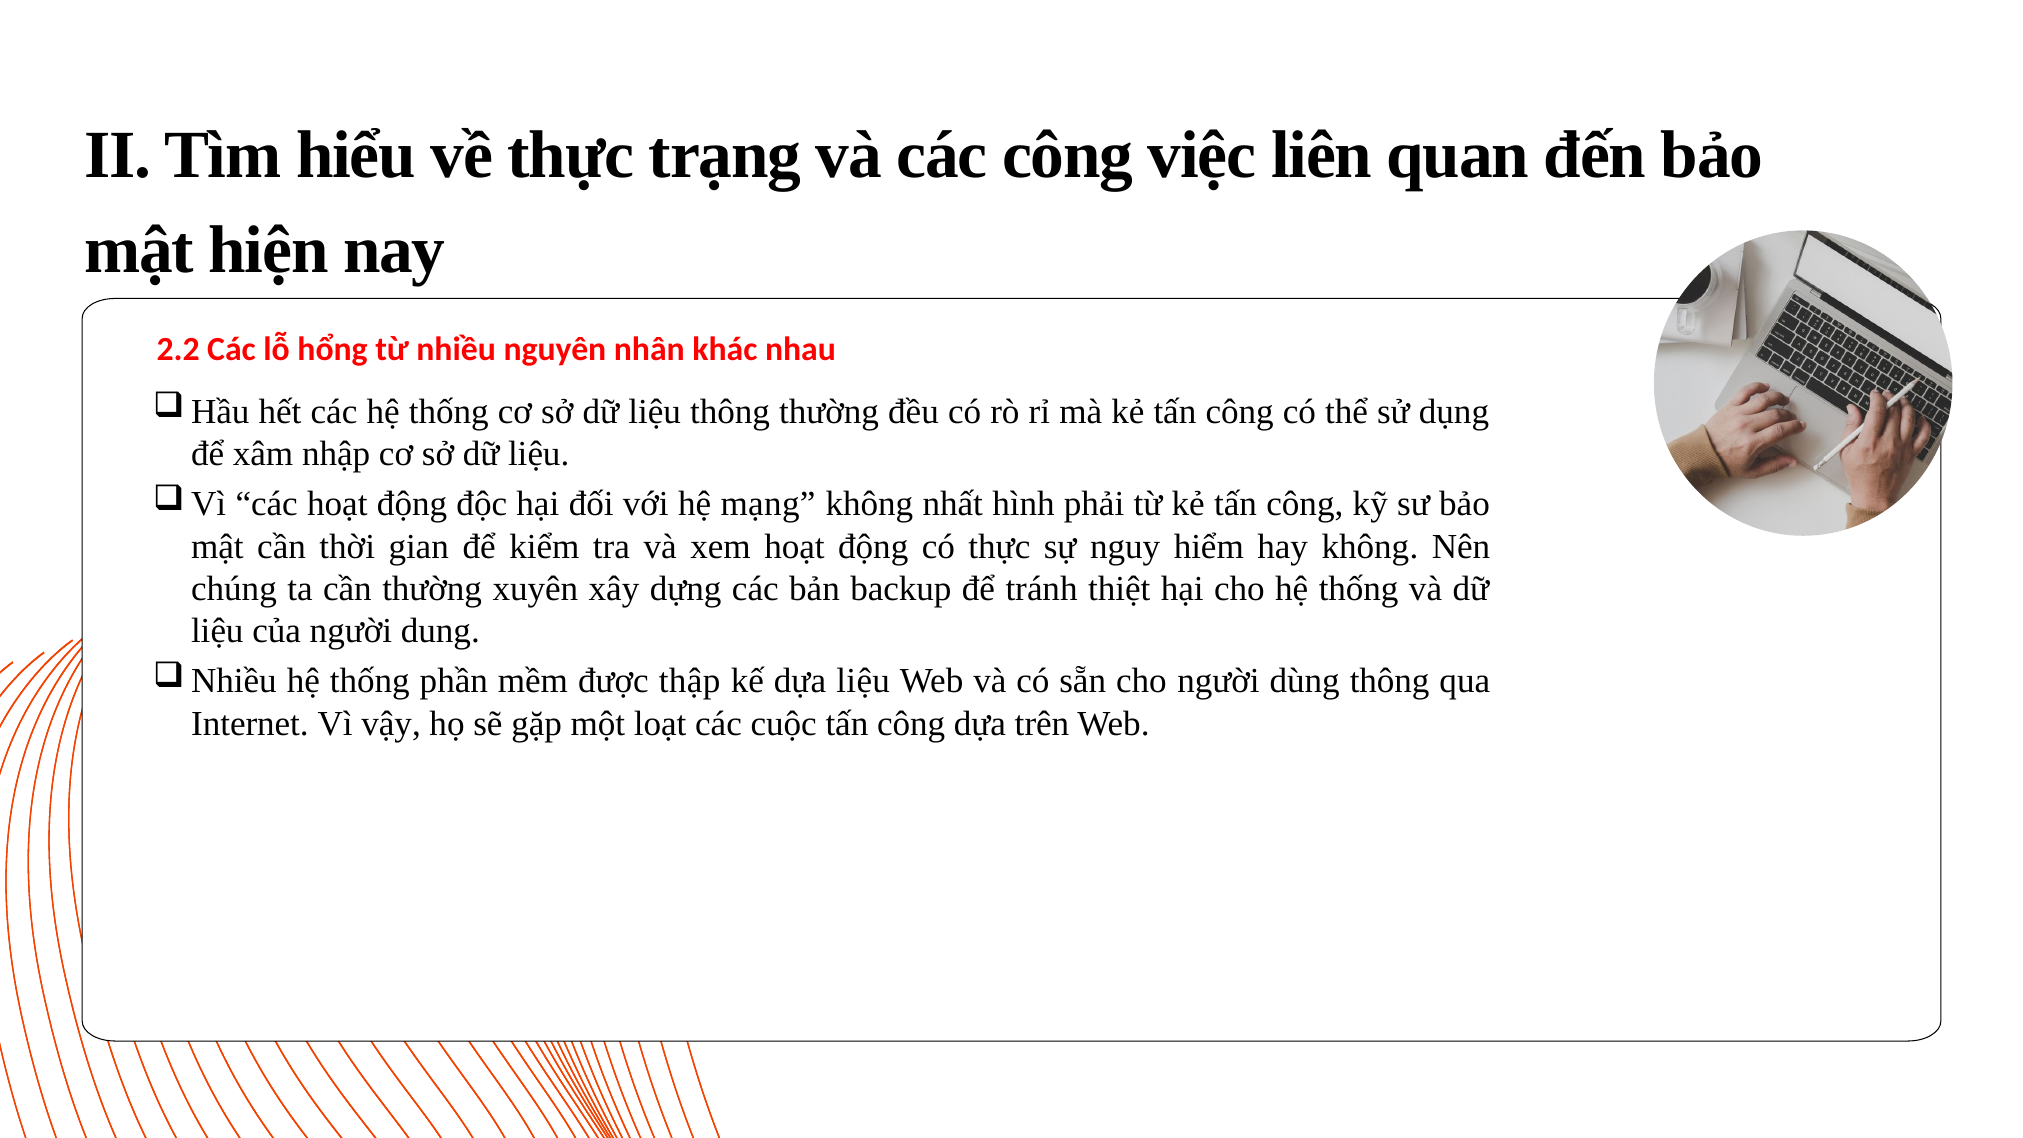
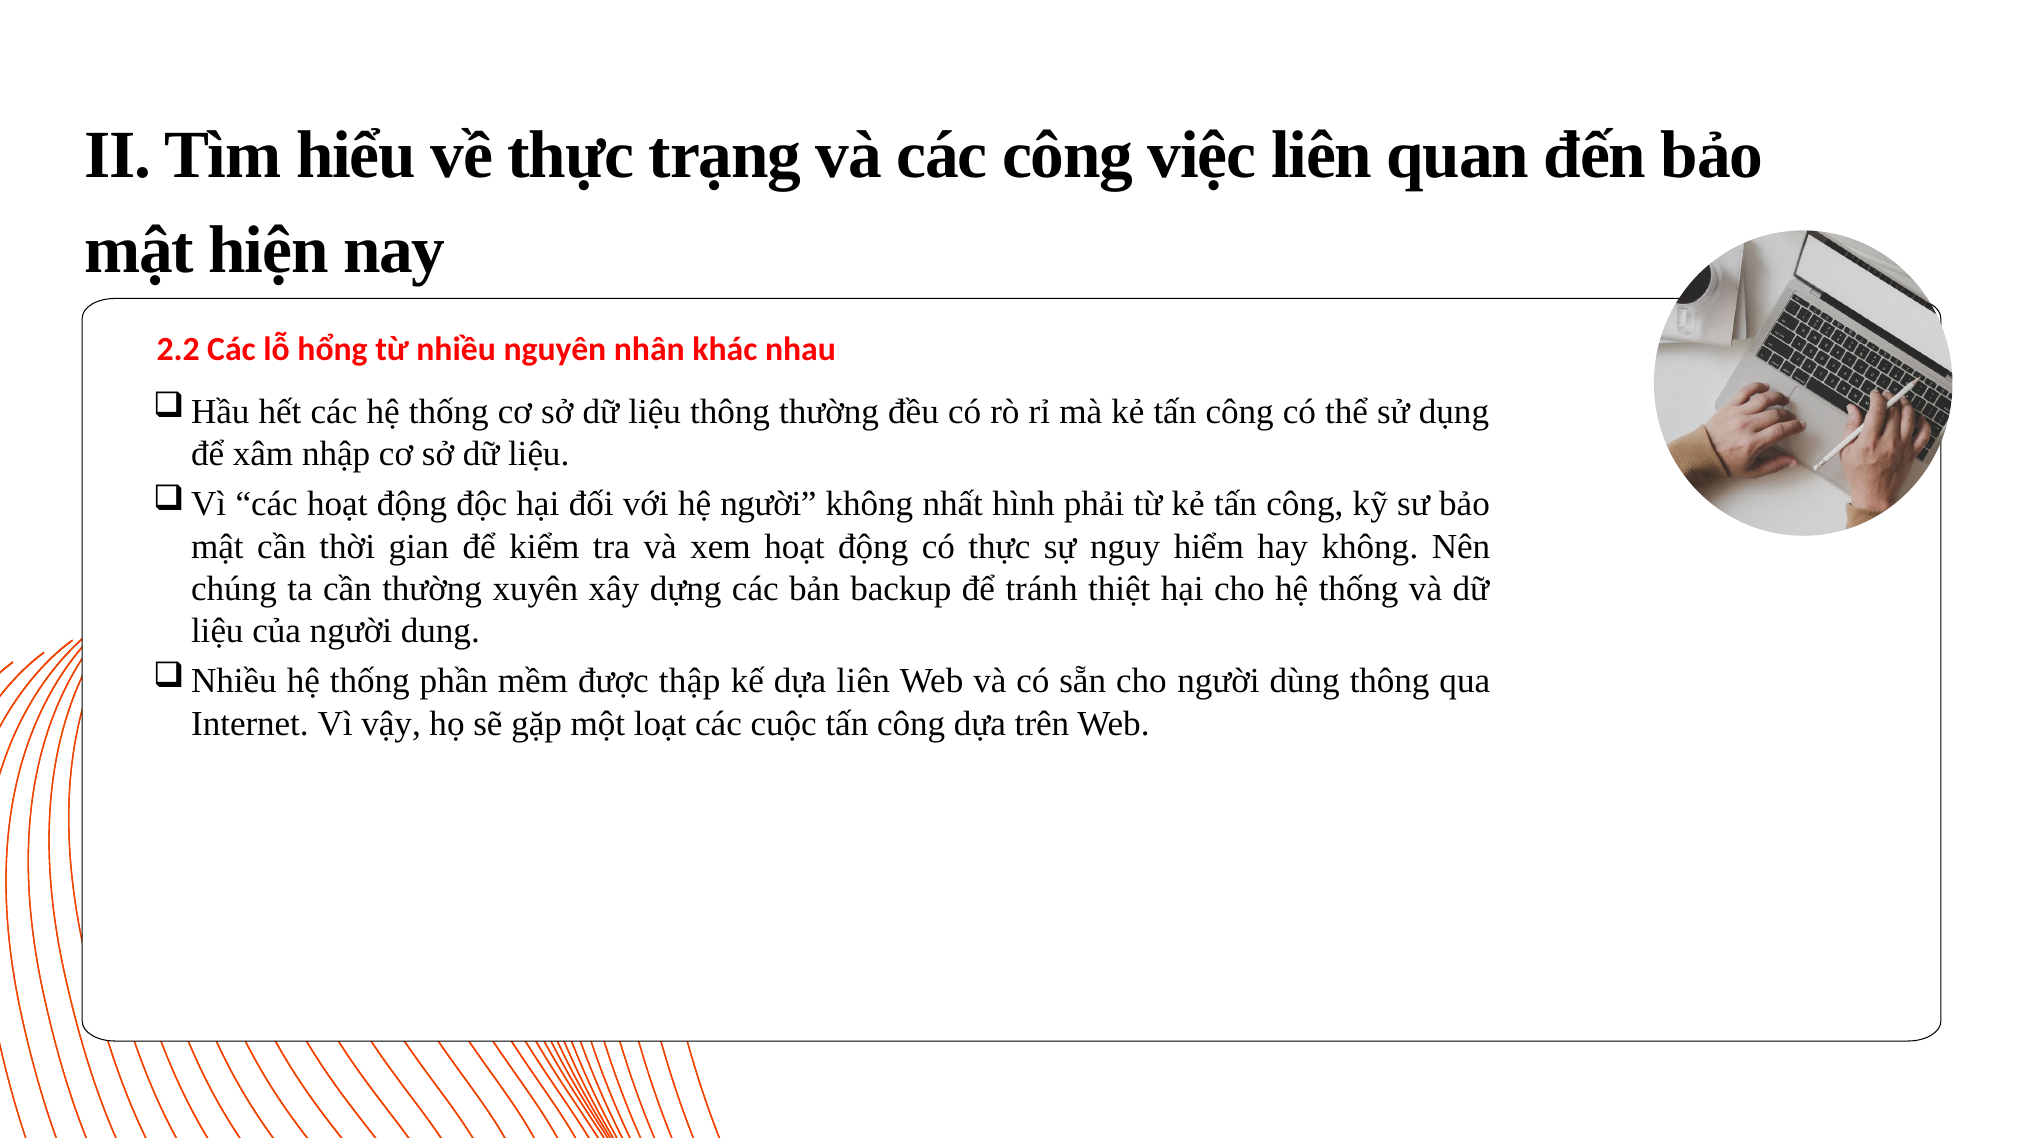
hệ mạng: mạng -> người (768, 504)
dựa liệu: liệu -> liên (863, 681)
